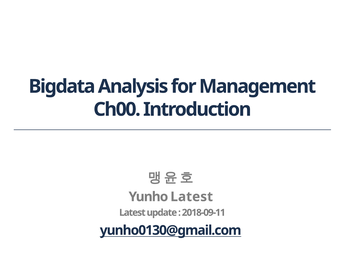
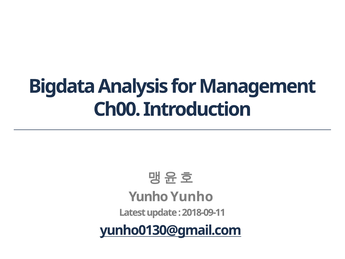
Yunho Latest: Latest -> Yunho (192, 197)
